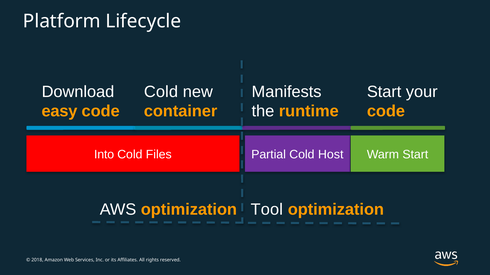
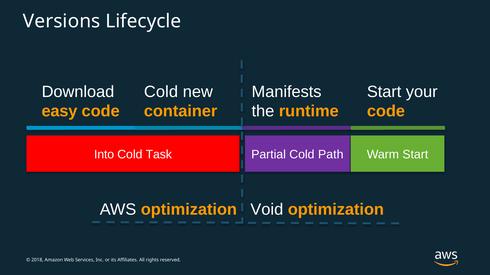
Platform: Platform -> Versions (62, 21)
Files: Files -> Task (159, 155)
Host: Host -> Path (331, 155)
Tool: Tool -> Void (267, 210)
